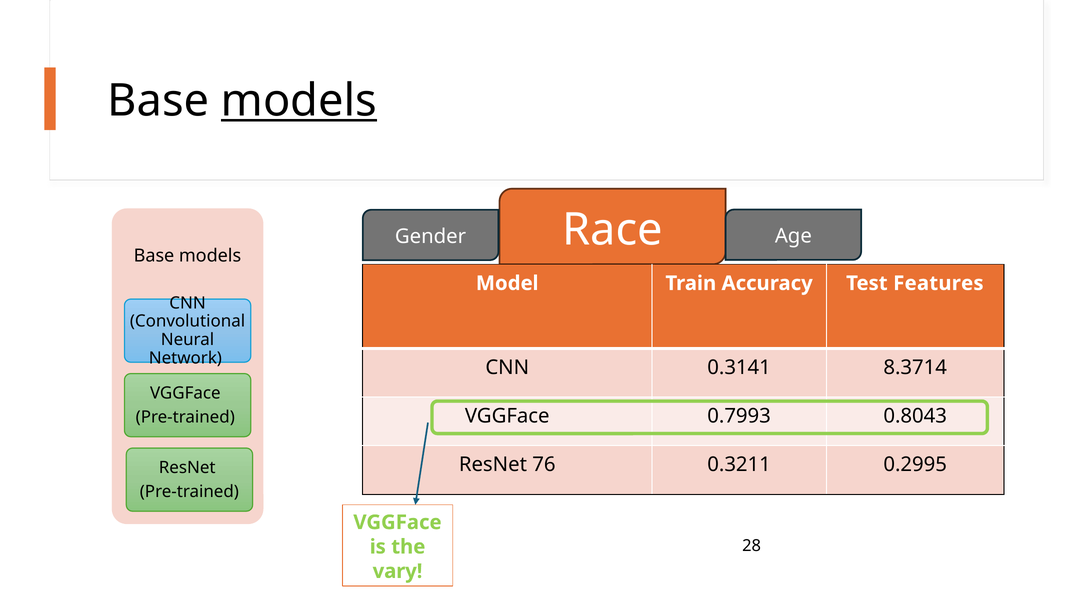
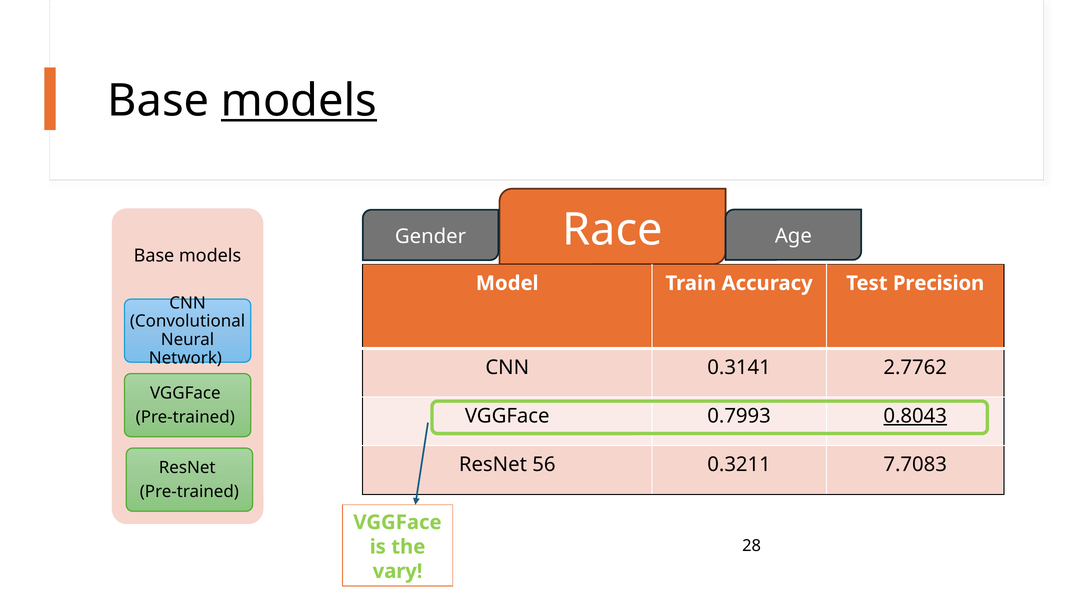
Features: Features -> Precision (939, 283)
8.3714: 8.3714 -> 2.7762 (915, 367)
0.8043 underline: none -> present (915, 416)
76: 76 -> 56 (544, 465)
0.2995: 0.2995 -> 7.7083 (915, 465)
